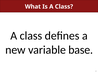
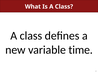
base: base -> time (81, 49)
